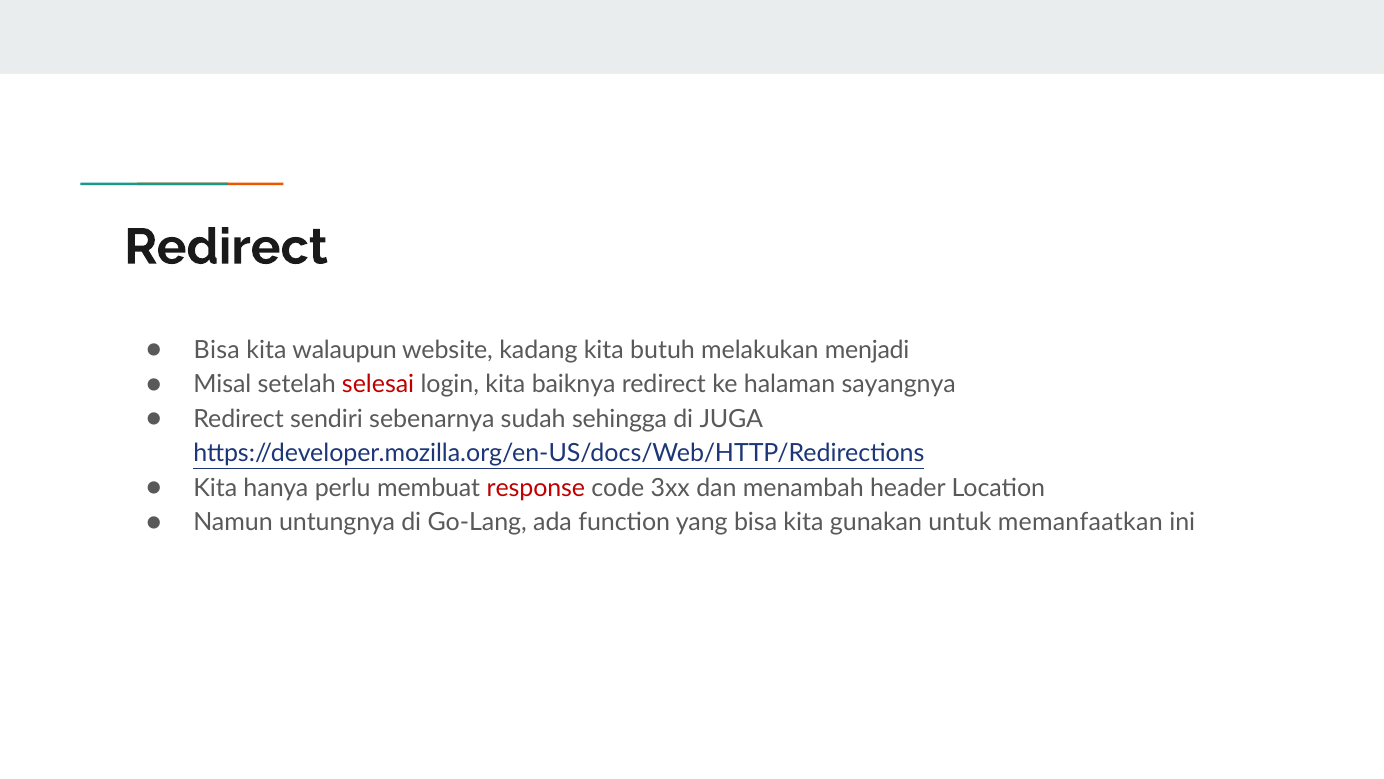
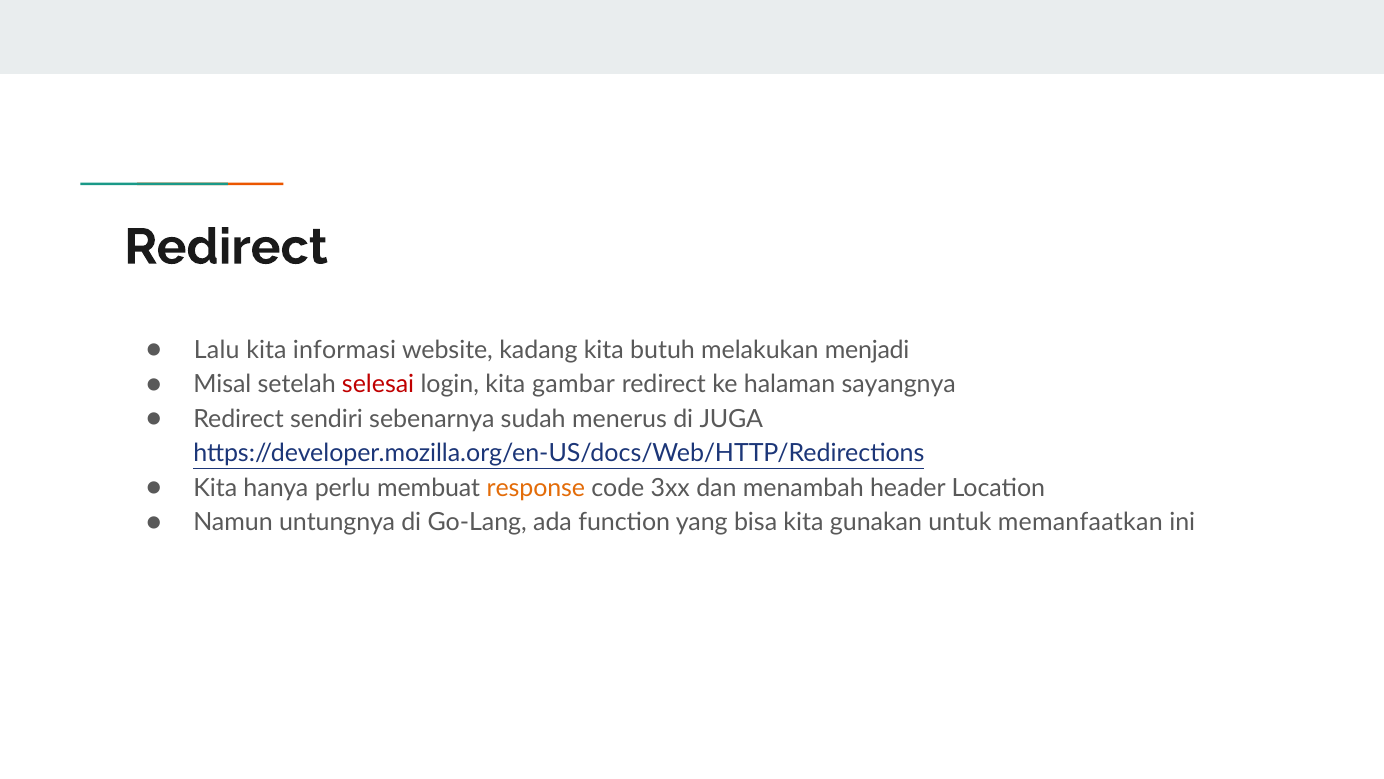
Bisa: Bisa -> Lalu (217, 350)
walaupun: walaupun -> informasi (344, 350)
baiknya: baiknya -> gambar (573, 384)
sehingga: sehingga -> menerus (619, 419)
response colour: red -> orange (536, 488)
